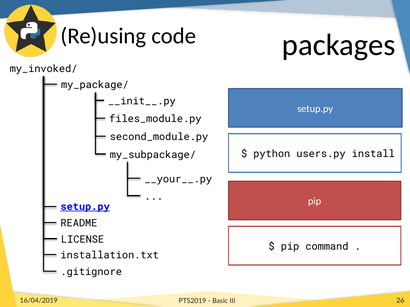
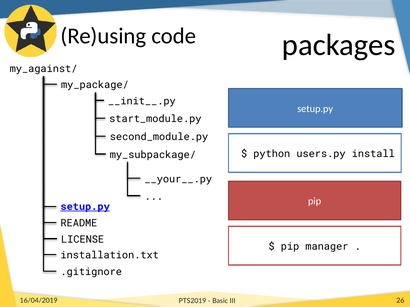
my_invoked/: my_invoked/ -> my_against/ (44, 69)
files_module.py: files_module.py -> start_module.py (155, 119)
command: command -> manager (327, 247)
